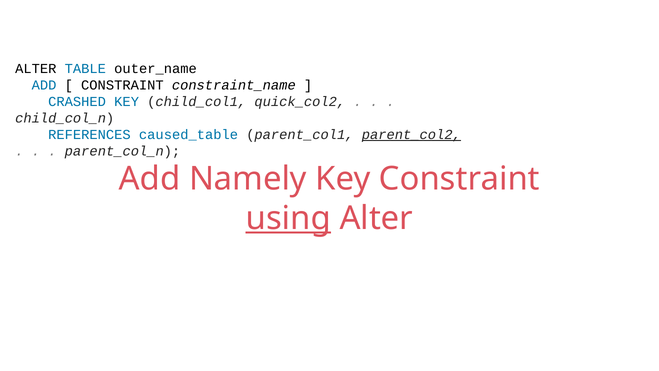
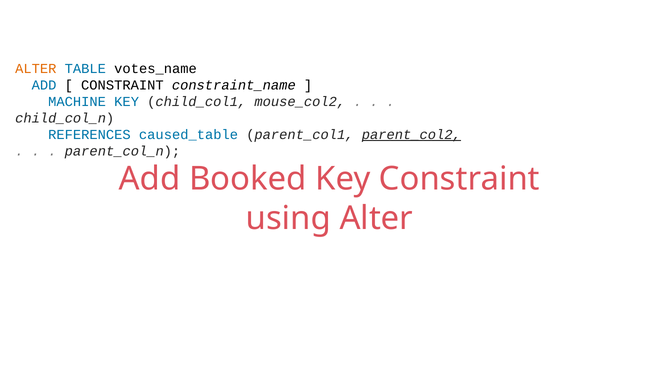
ALTER colour: black -> orange (36, 69)
outer_name: outer_name -> votes_name (156, 69)
CRASHED: CRASHED -> MACHINE (77, 101)
quick_col2: quick_col2 -> mouse_col2 (300, 101)
Namely: Namely -> Booked (248, 179)
using underline: present -> none (288, 218)
